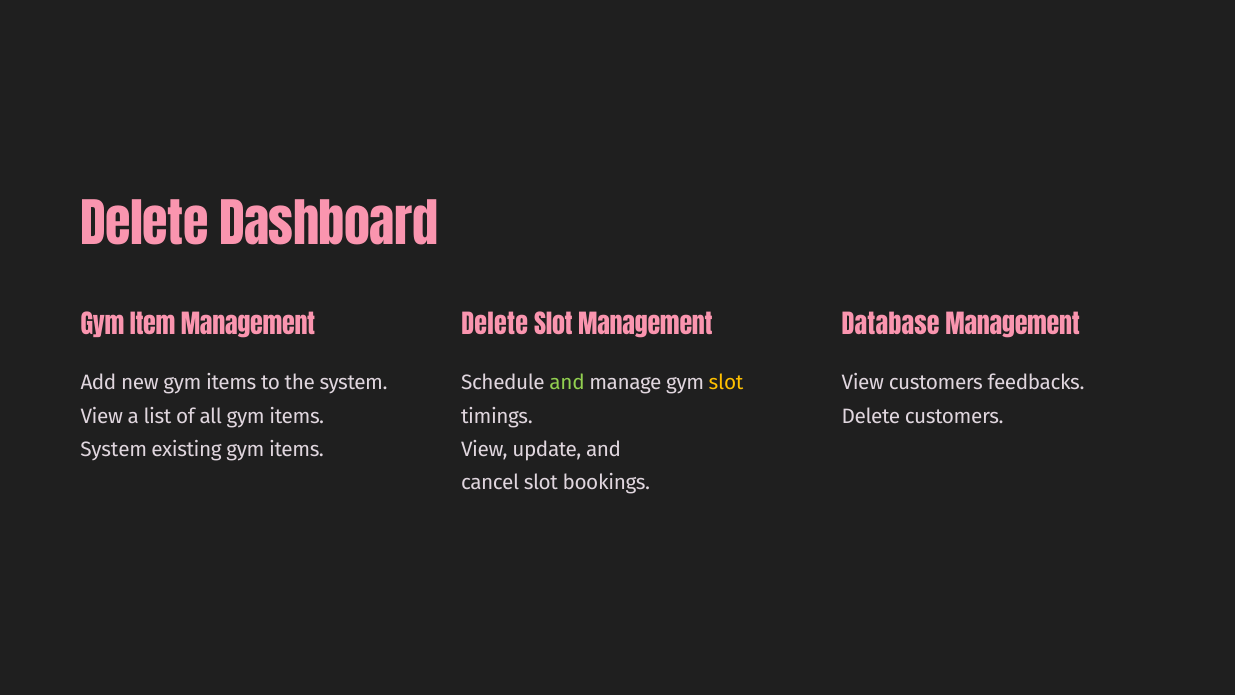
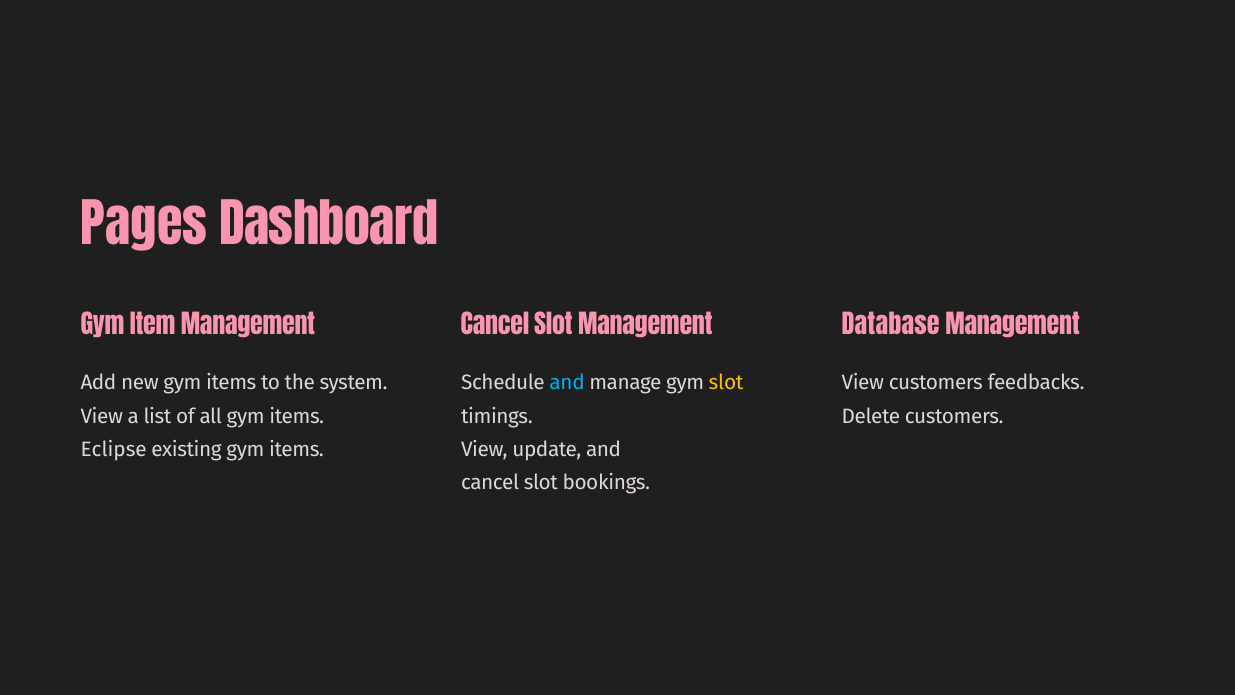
Delete: Delete -> Pages (144, 227)
Delete: Delete -> Cancel (495, 326)
and colour: light green -> light blue (567, 383)
System: System -> Eclipse (114, 449)
